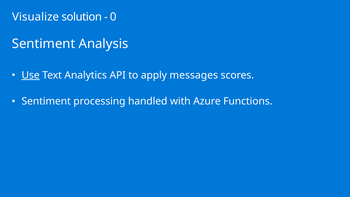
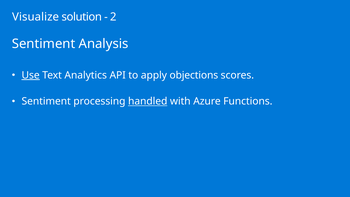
0: 0 -> 2 (113, 17)
messages: messages -> objections (194, 75)
handled underline: none -> present (148, 101)
